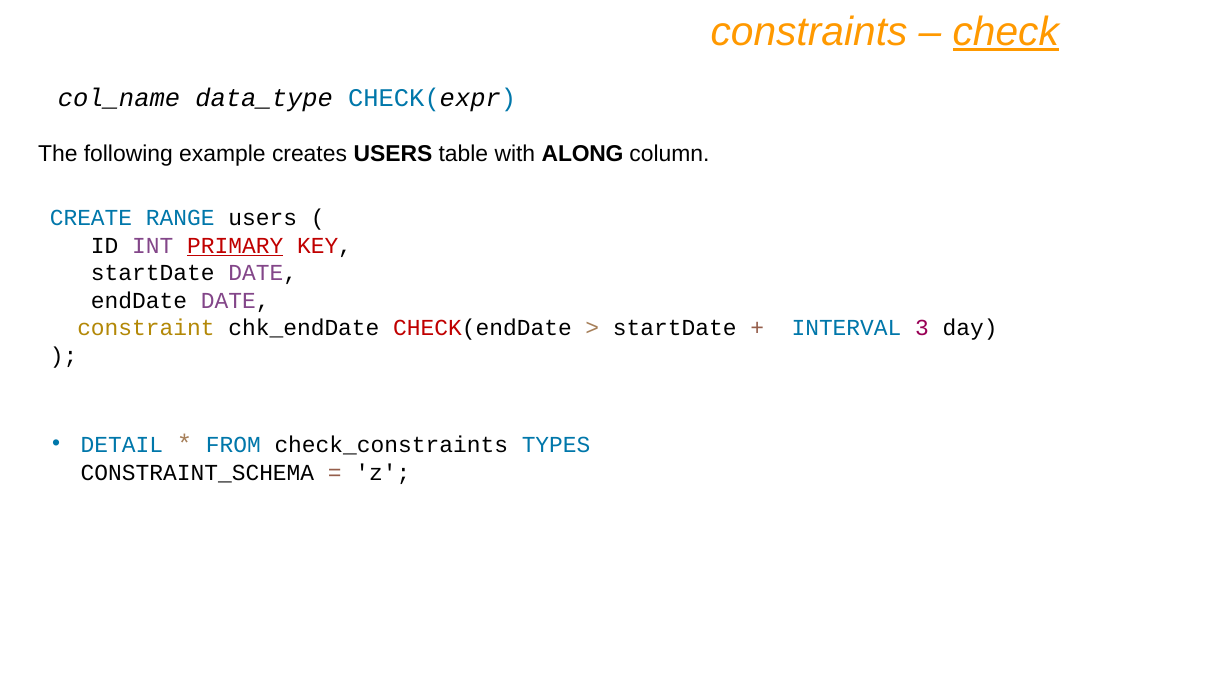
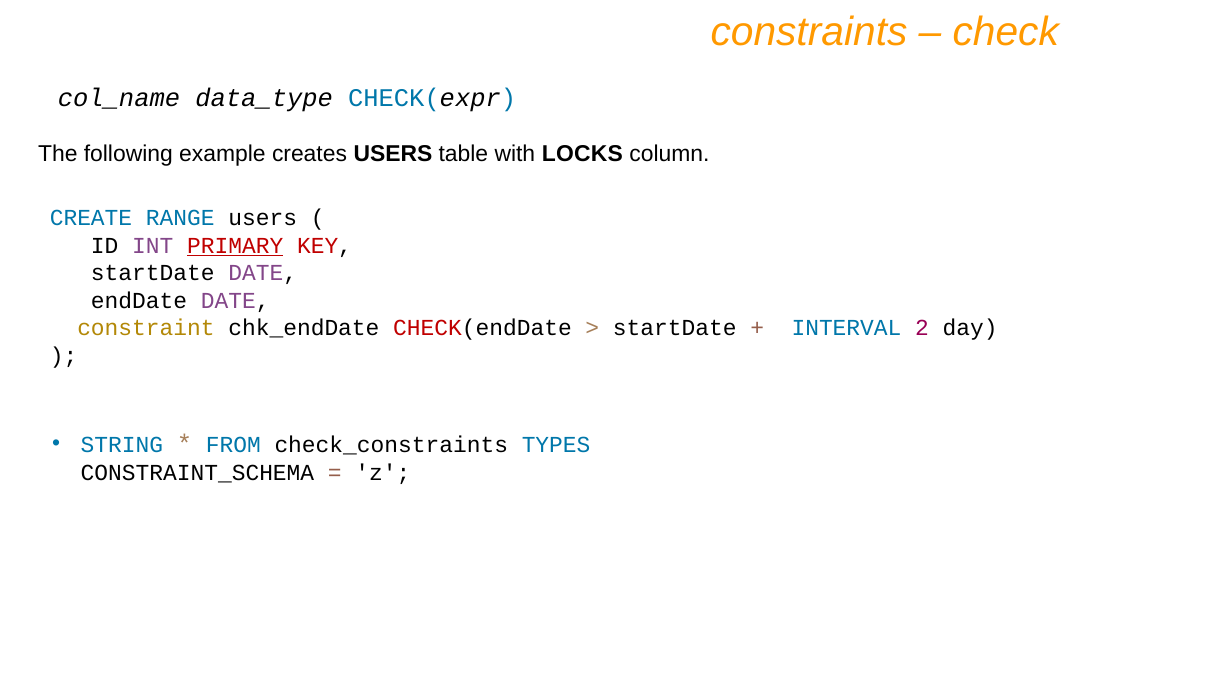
check underline: present -> none (1006, 32)
ALONG: ALONG -> LOCKS (582, 154)
3: 3 -> 2 (922, 328)
DETAIL: DETAIL -> STRING (122, 445)
